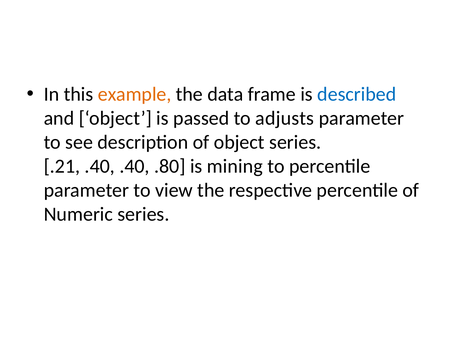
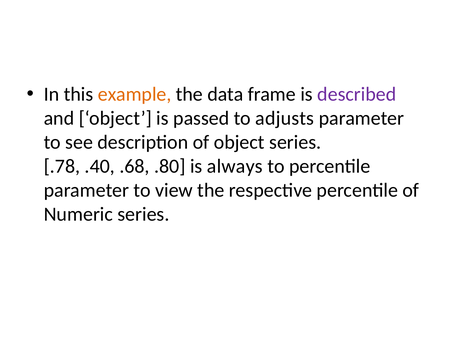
described colour: blue -> purple (357, 94)
.21: .21 -> .78 (62, 166)
.40 .40: .40 -> .68 (134, 166)
mining: mining -> always (235, 166)
